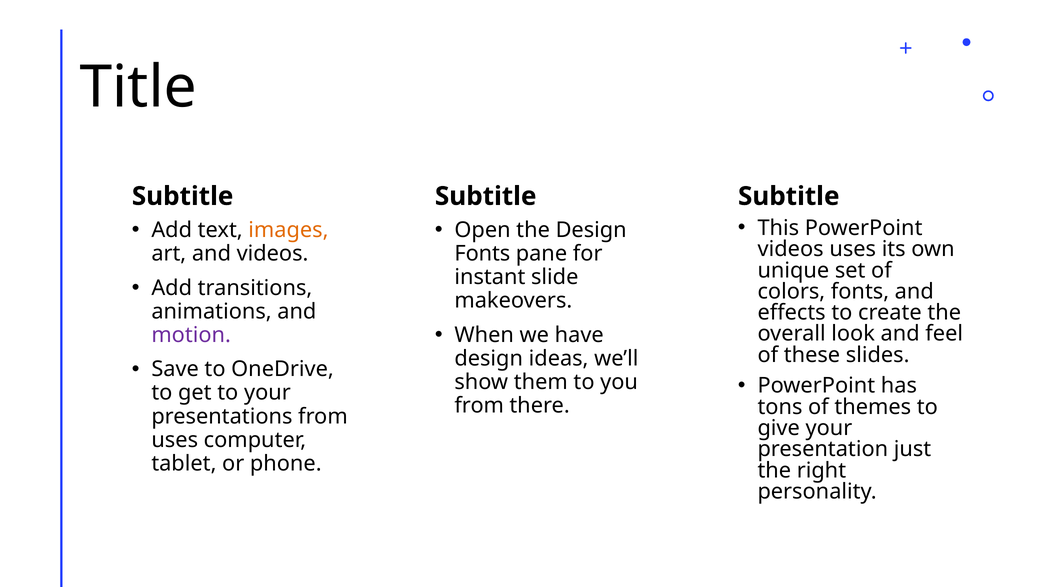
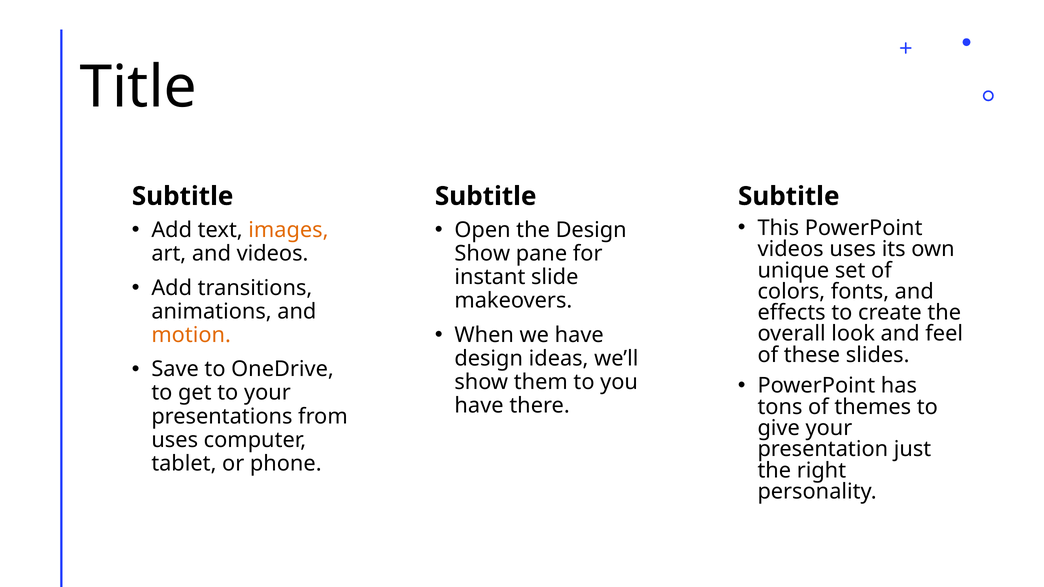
Fonts: Fonts -> Show (482, 254)
motion colour: purple -> orange (191, 335)
from: from -> have (479, 406)
